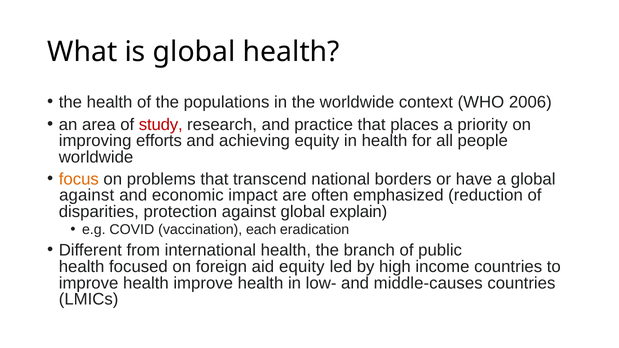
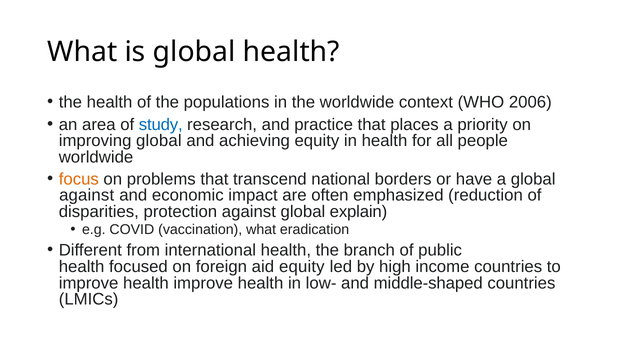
study colour: red -> blue (161, 125)
improving efforts: efforts -> global (159, 141)
vaccination each: each -> what (261, 230)
middle-causes: middle-causes -> middle-shaped (428, 283)
